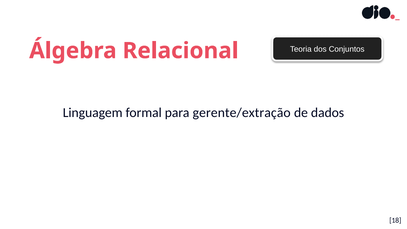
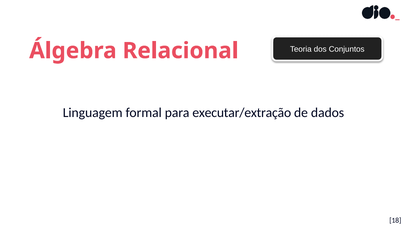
gerente/extração: gerente/extração -> executar/extração (242, 112)
